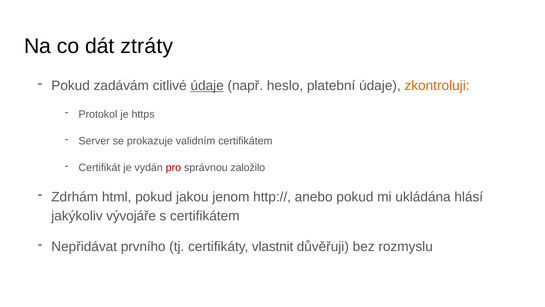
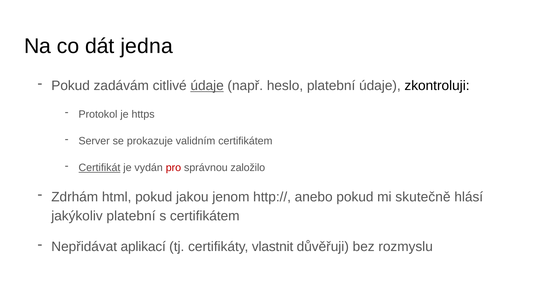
ztráty: ztráty -> jedna (147, 46)
zkontroluji colour: orange -> black (437, 86)
Certifikát underline: none -> present (99, 167)
ukládána: ukládána -> skutečně (423, 197)
jakýkoliv vývojáře: vývojáře -> platební (131, 216)
prvního: prvního -> aplikací (143, 246)
